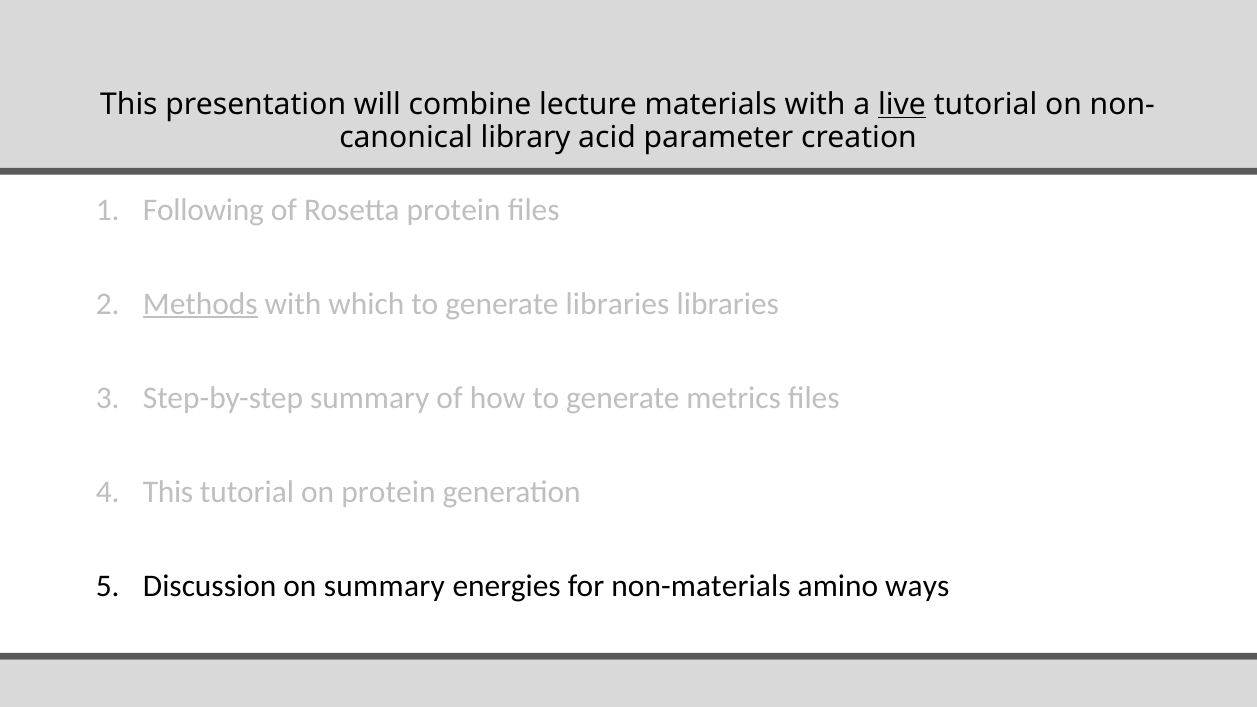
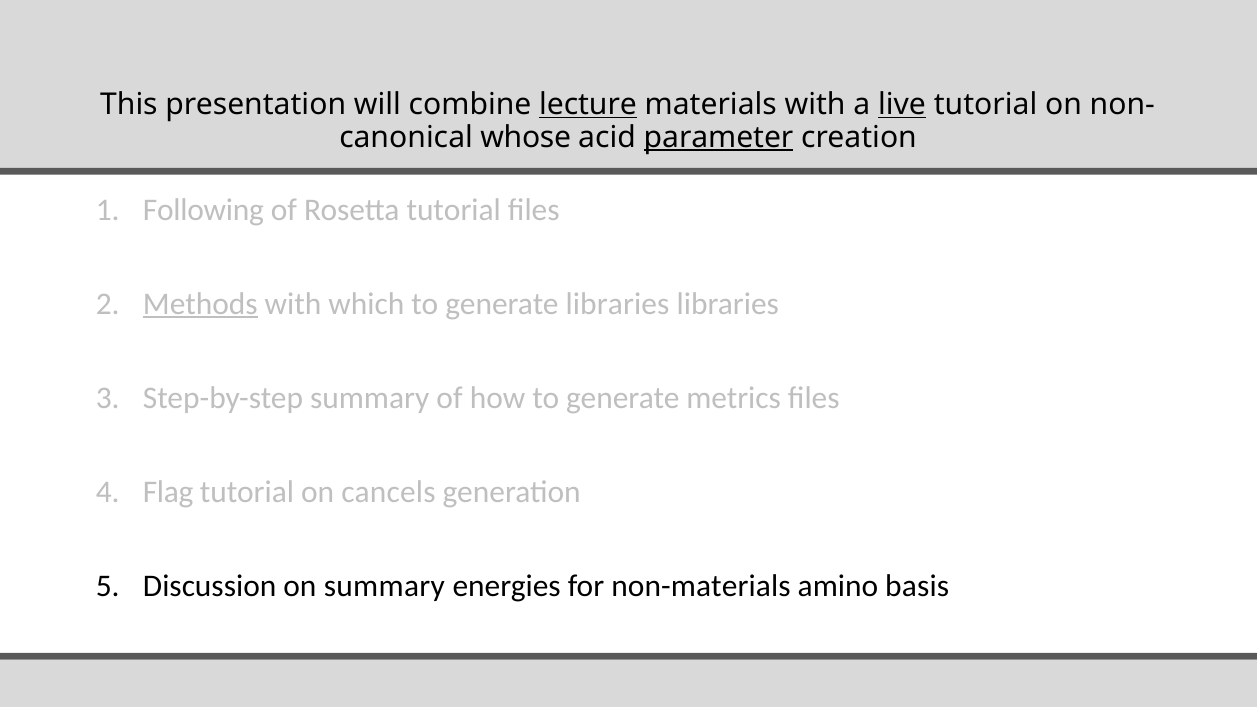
lecture underline: none -> present (588, 105)
library: library -> whose (526, 137)
parameter underline: none -> present (719, 137)
Rosetta protein: protein -> tutorial (454, 210)
This: This -> Flag (168, 492)
on protein: protein -> cancels (388, 492)
ways: ways -> basis (917, 586)
